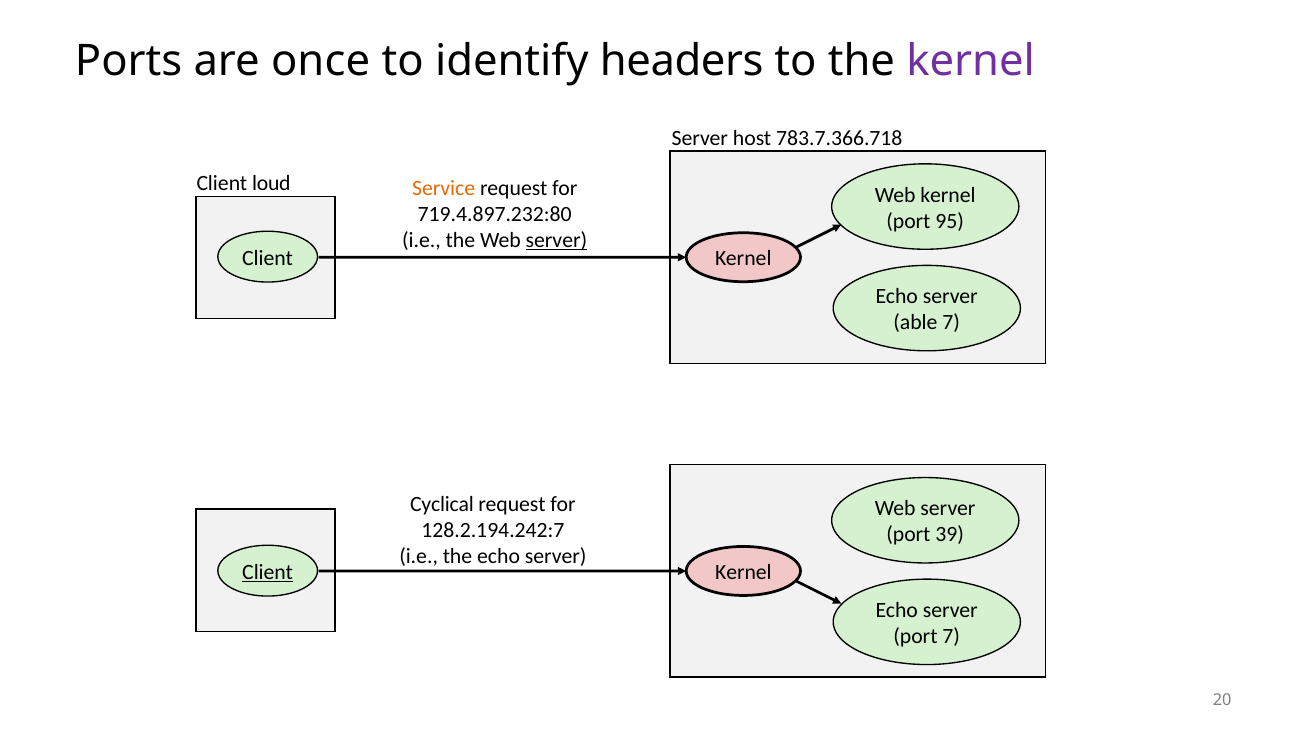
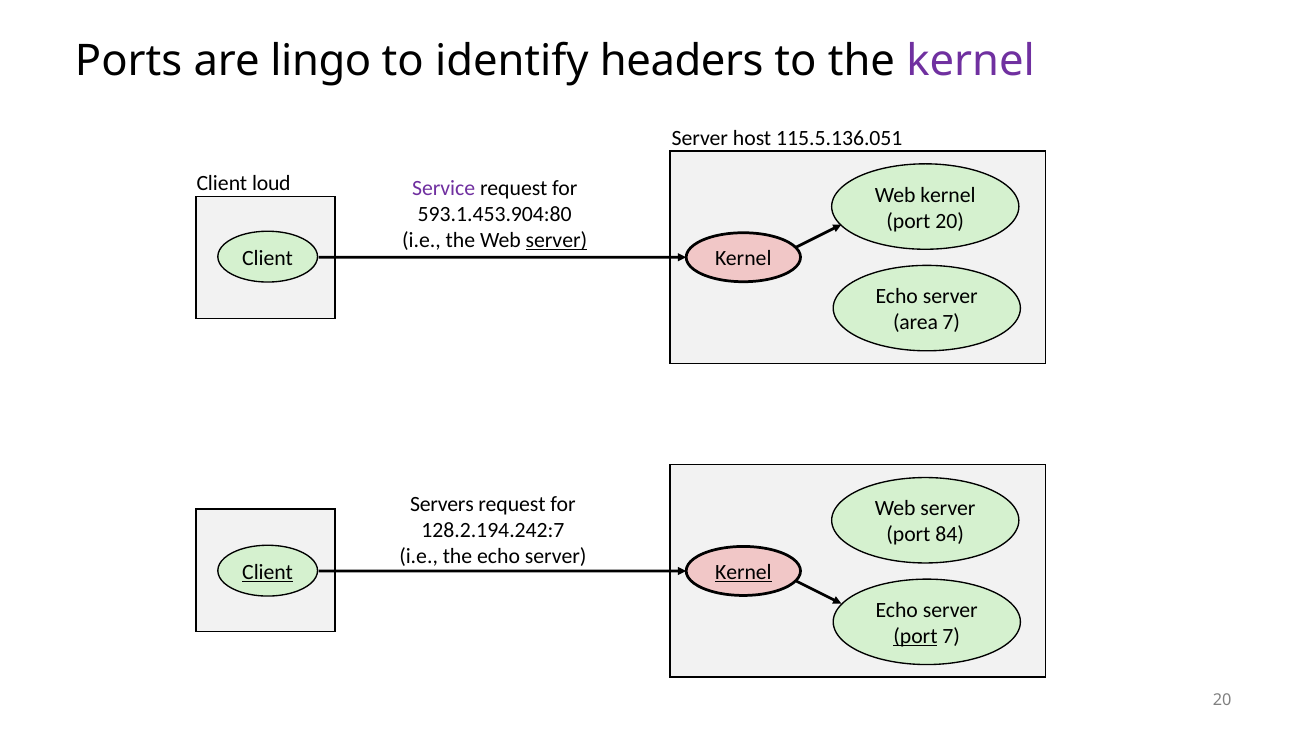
once: once -> lingo (321, 61)
783.7.366.718: 783.7.366.718 -> 115.5.136.051 (839, 138)
Service colour: orange -> purple (444, 188)
719.4.897.232:80: 719.4.897.232:80 -> 593.1.453.904:80 (495, 214)
port 95: 95 -> 20 (950, 221)
able: able -> area (916, 323)
Cyclical: Cyclical -> Servers (442, 504)
39: 39 -> 84 (950, 535)
Kernel underline: none -> present (743, 573)
port underline: none -> present (915, 637)
